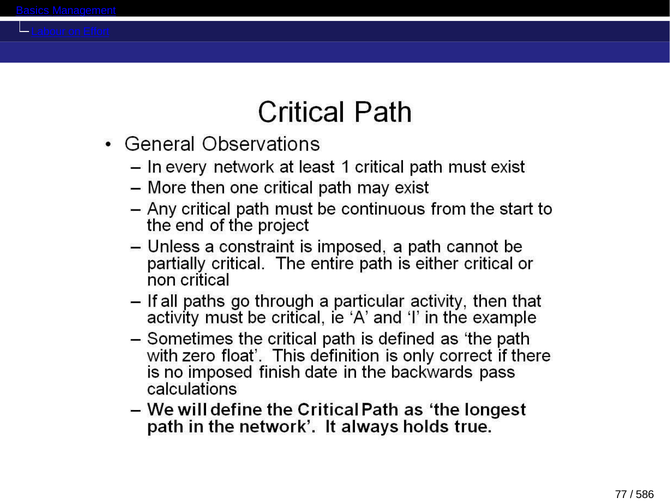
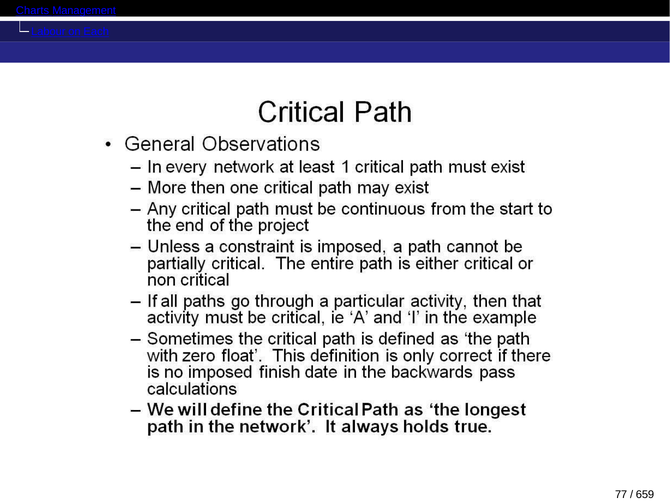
Basics: Basics -> Charts (33, 11)
Effort: Effort -> Each (96, 32)
586: 586 -> 659 (645, 495)
